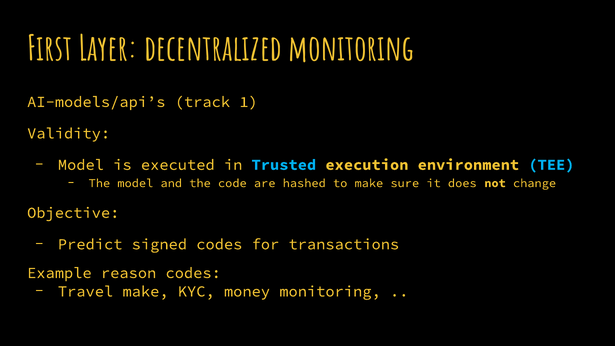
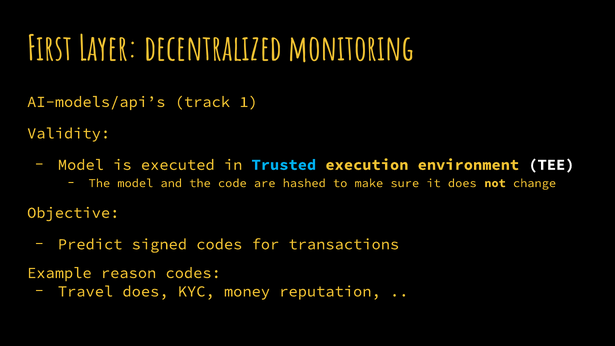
TEE colour: light blue -> white (551, 165)
Travel make: make -> does (146, 291)
money monitoring: monitoring -> reputation (330, 291)
